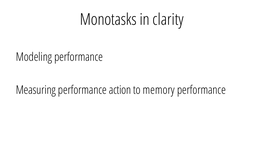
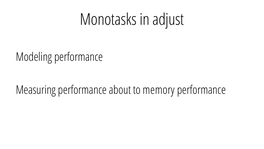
clarity: clarity -> adjust (168, 19)
action: action -> about (120, 90)
